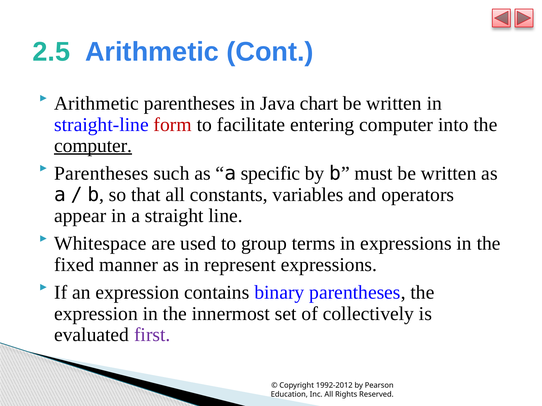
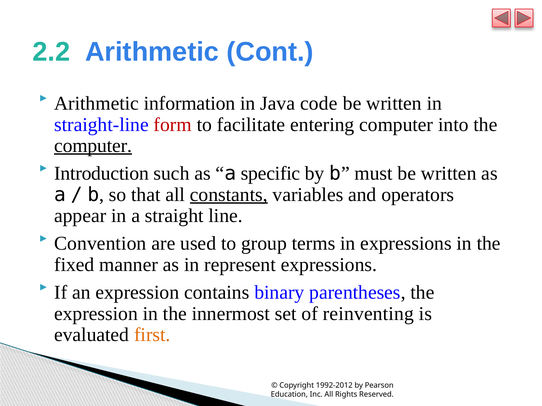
2.5: 2.5 -> 2.2 (51, 52)
Arithmetic parentheses: parentheses -> information (190, 104)
chart: chart -> code (319, 104)
Parentheses: Parentheses -> Introduction (102, 174)
constants underline: none -> present (229, 195)
Whitespace: Whitespace -> Convention (100, 244)
collectively: collectively -> reinventing (368, 314)
first colour: purple -> orange (152, 335)
